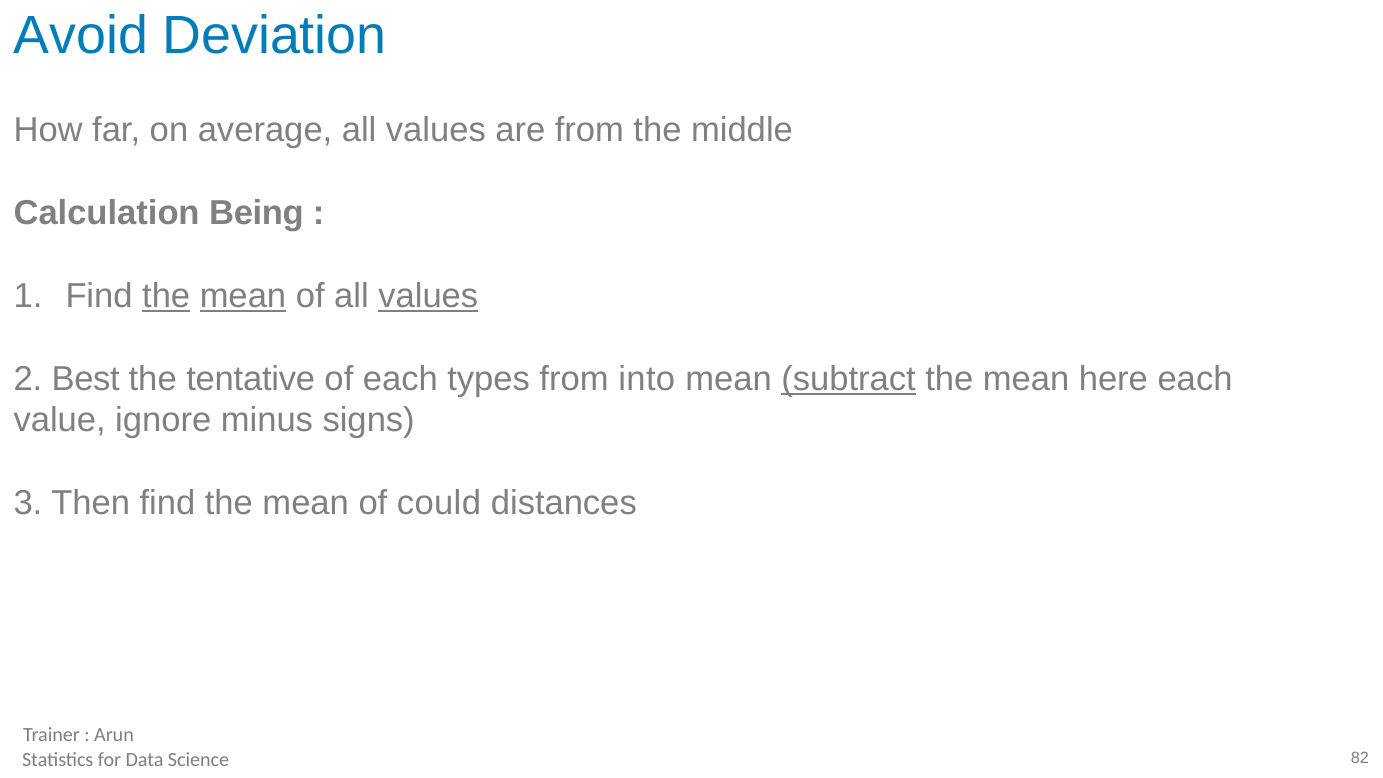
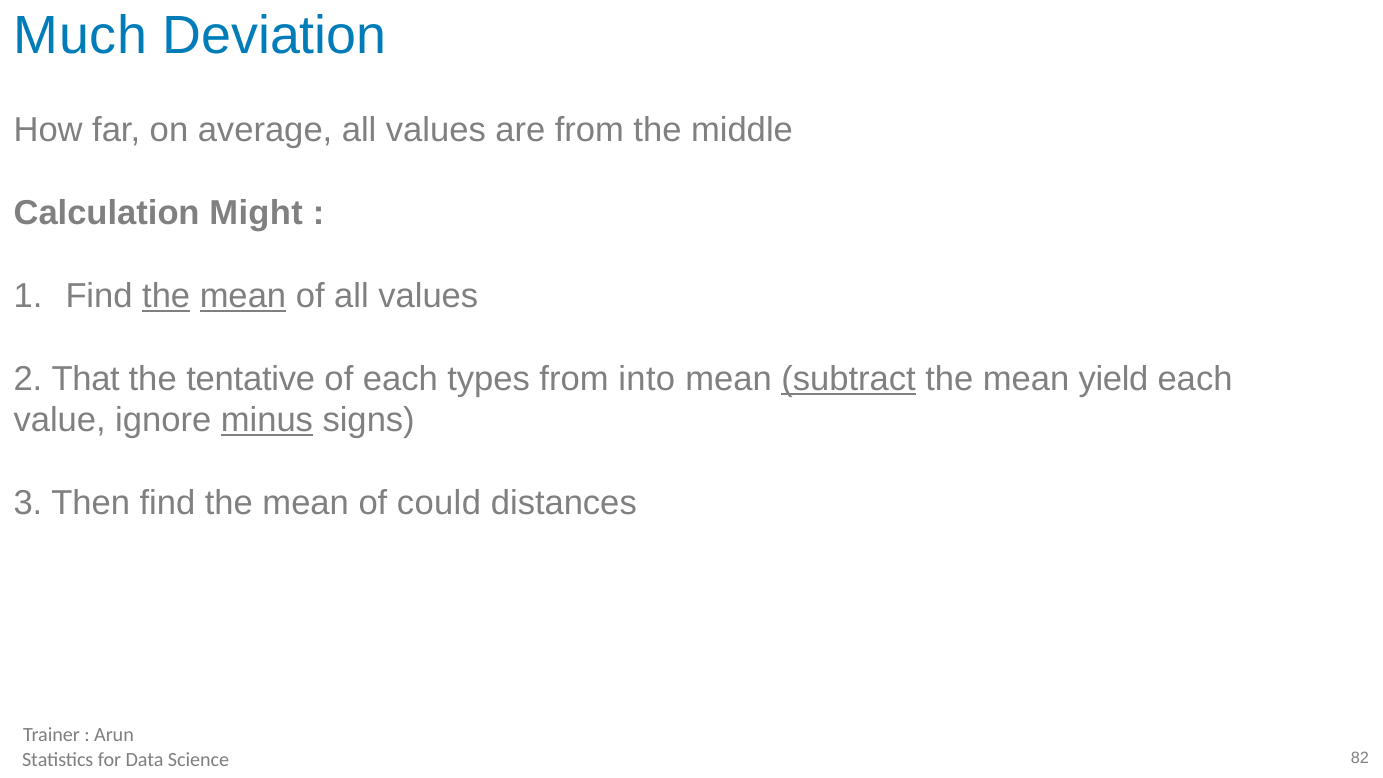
Avoid: Avoid -> Much (81, 36)
Being: Being -> Might (256, 213)
values underline: present -> none (428, 296)
Best: Best -> That (86, 379)
here: here -> yield (1114, 379)
minus underline: none -> present (267, 420)
